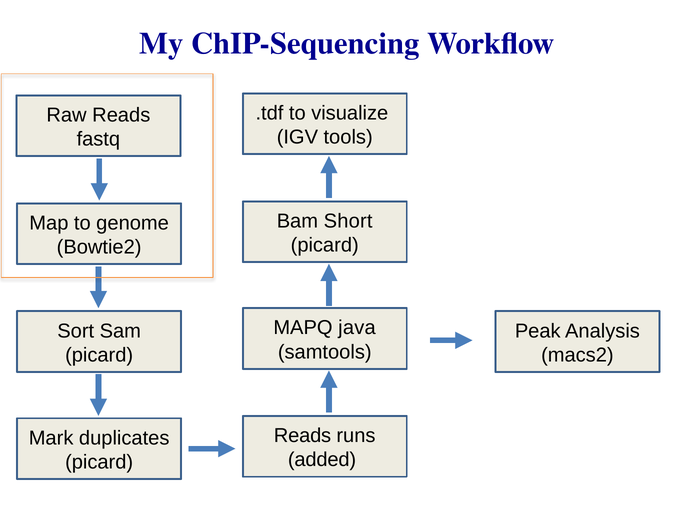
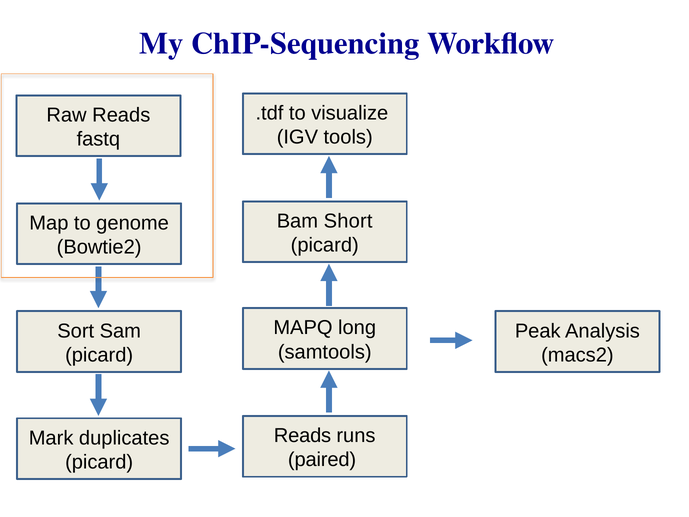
java: java -> long (357, 328)
added: added -> paired (322, 460)
